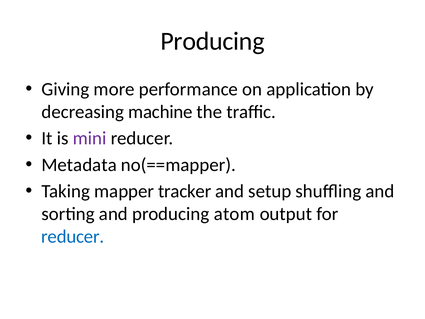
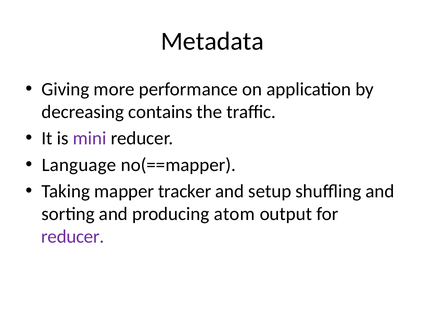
Producing: Producing -> Metadata (212, 41)
machine: machine -> contains (160, 112)
Metadata: Metadata -> Language (79, 165)
reducer colour: blue -> purple (73, 237)
